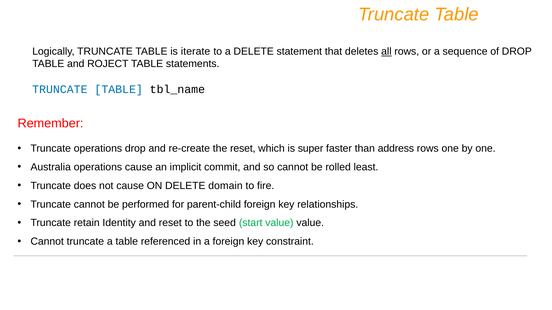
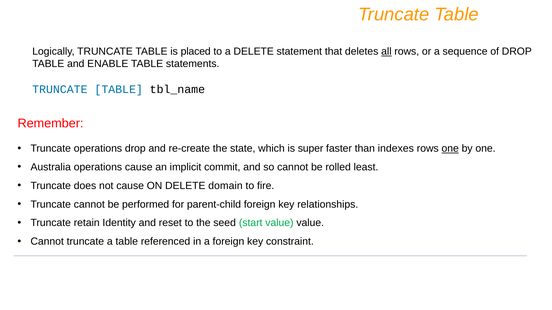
iterate: iterate -> placed (196, 52)
ROJECT: ROJECT -> ENABLE (108, 64)
the reset: reset -> state (243, 149)
address: address -> indexes (396, 149)
one underline: none -> present (450, 149)
